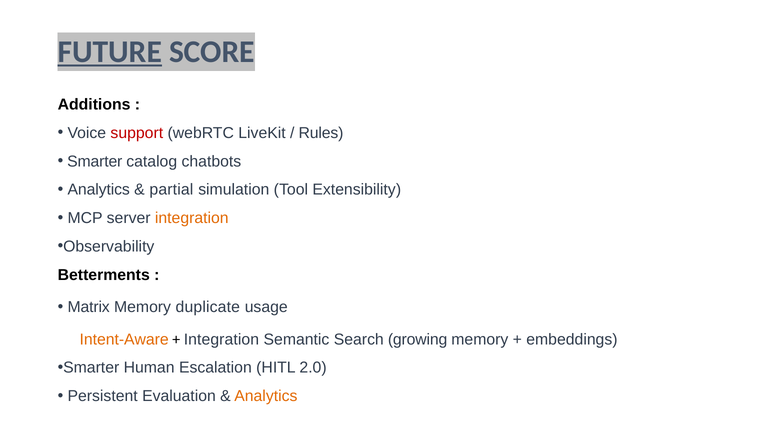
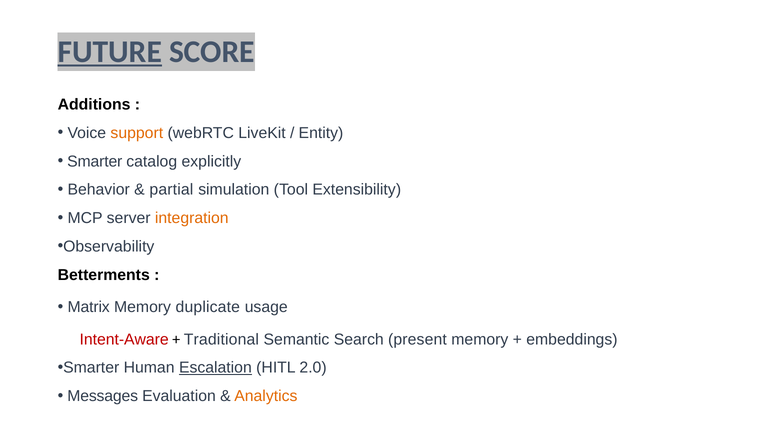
support colour: red -> orange (137, 133)
Rules: Rules -> Entity (321, 133)
chatbots: chatbots -> explicitly (211, 161)
Analytics: Analytics -> Behavior (99, 190)
Intent-Aware colour: orange -> red (124, 339)
Integration: Integration -> Traditional (221, 339)
growing: growing -> present (417, 339)
Escalation underline: none -> present (215, 368)
Persistent: Persistent -> Messages (103, 396)
